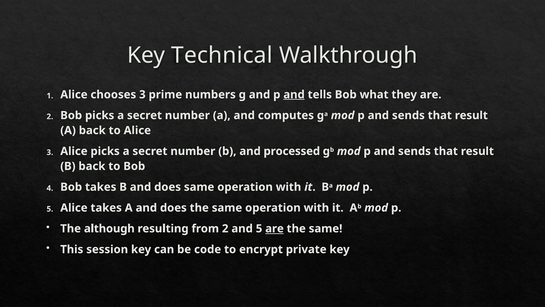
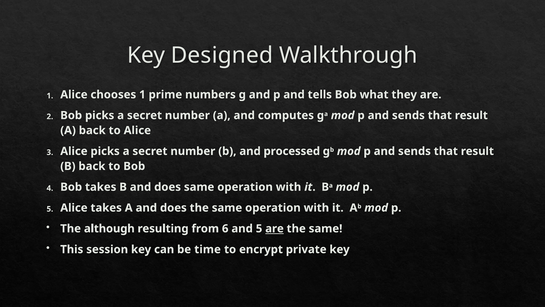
Technical: Technical -> Designed (222, 55)
chooses 3: 3 -> 1 (142, 94)
and underline: present -> none (294, 94)
from 2: 2 -> 6 (225, 228)
code: code -> time (208, 249)
